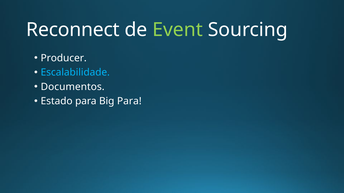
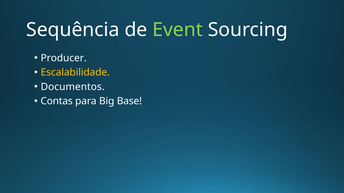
Reconnect: Reconnect -> Sequência (73, 30)
Escalabilidade colour: light blue -> yellow (75, 73)
Estado: Estado -> Contas (57, 101)
Big Para: Para -> Base (129, 101)
